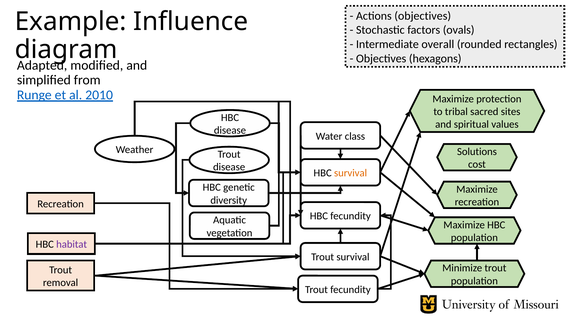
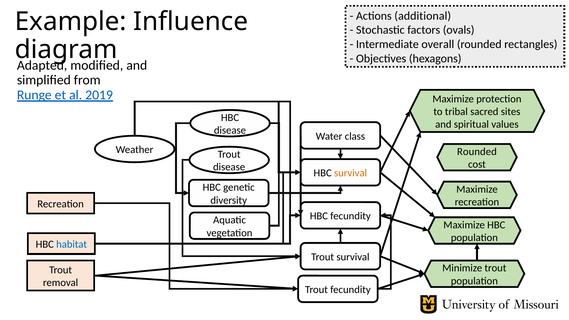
Actions objectives: objectives -> additional (423, 16)
2010: 2010 -> 2019 (99, 95)
Solutions: Solutions -> Rounded (477, 152)
habitat colour: purple -> blue (72, 244)
